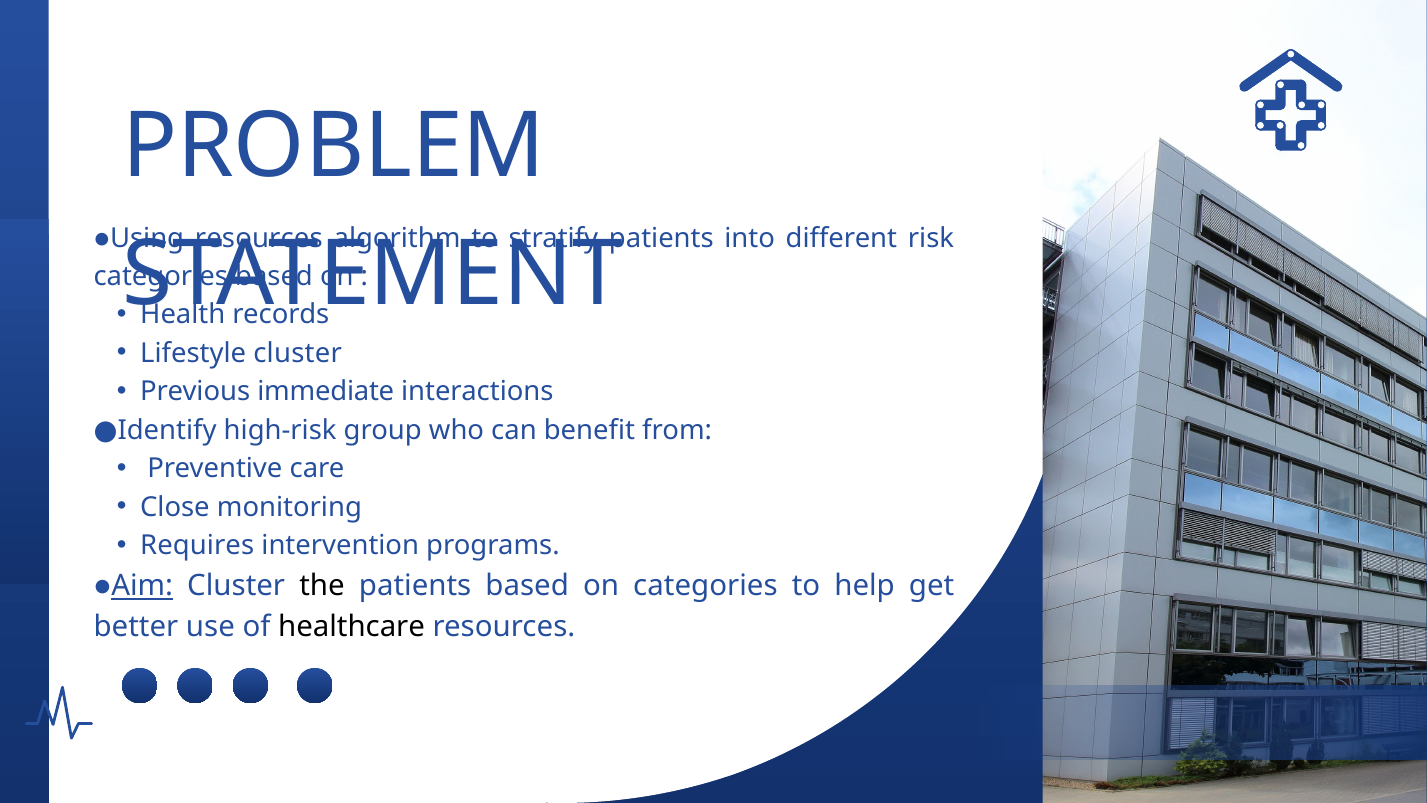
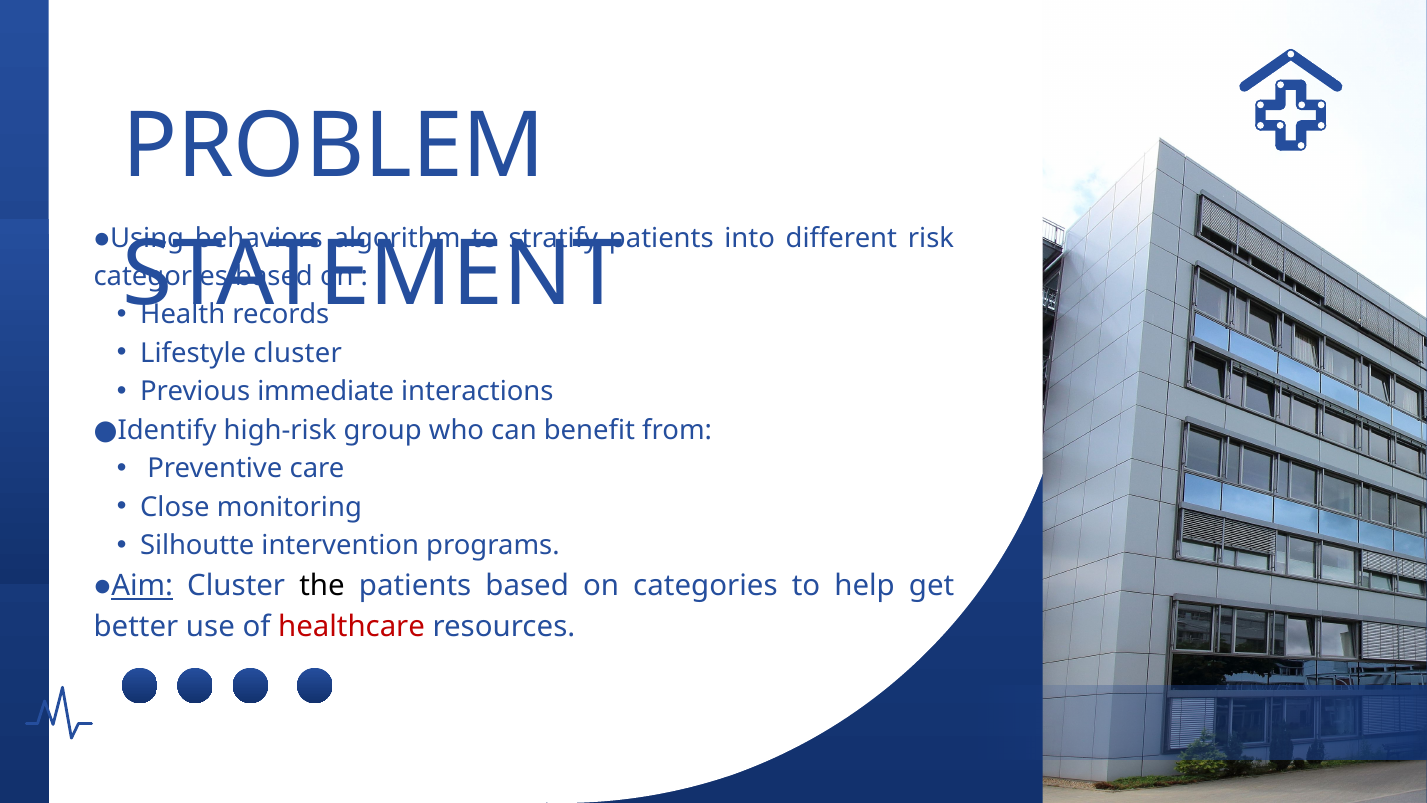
resources: resources -> behaviors (259, 238)
Requires: Requires -> Silhoutte (197, 545)
healthcare colour: black -> red (352, 627)
